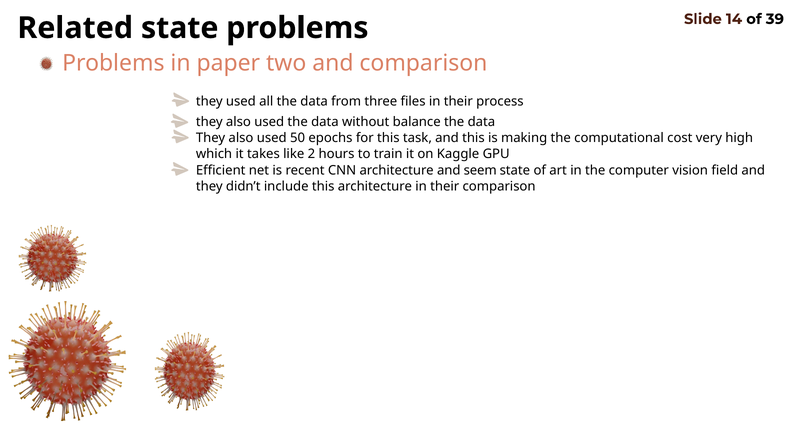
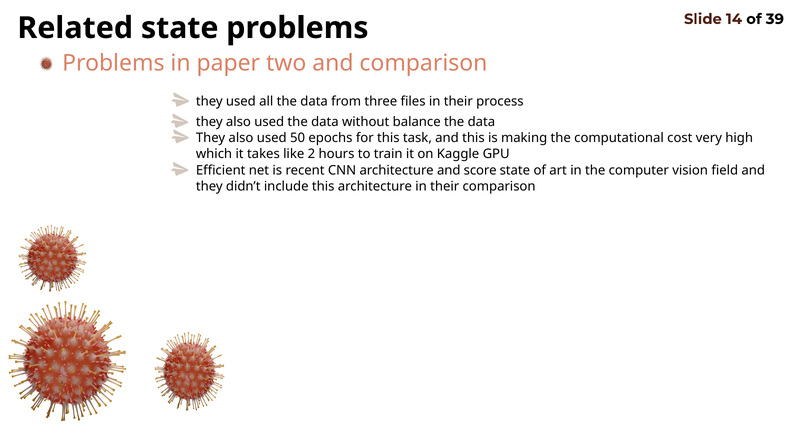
seem: seem -> score (480, 170)
